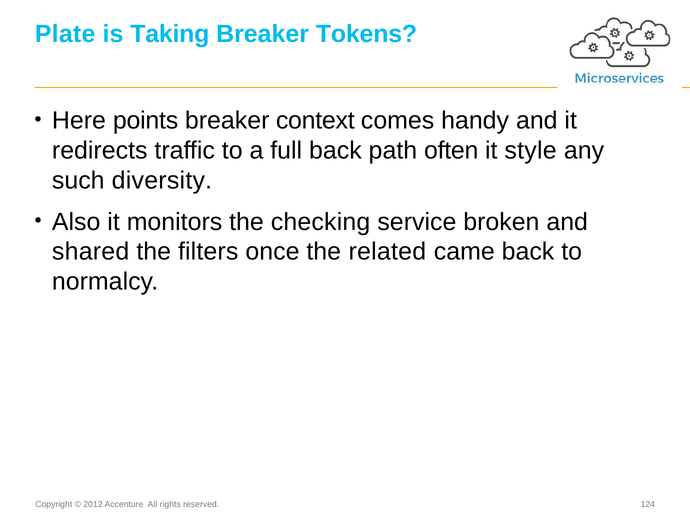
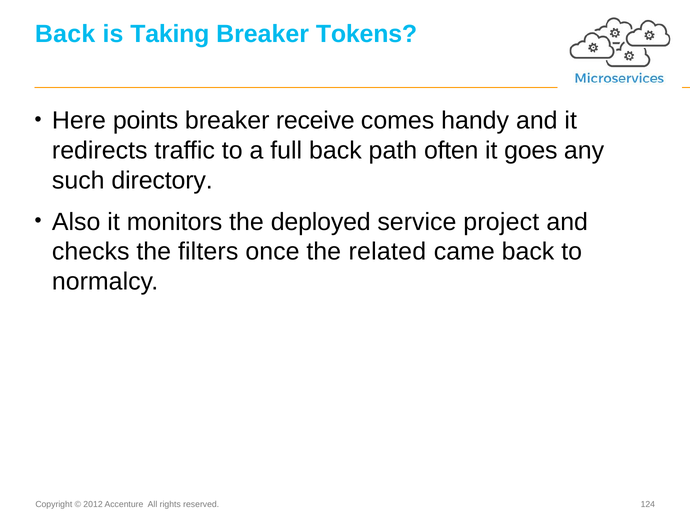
Plate: Plate -> Back (65, 34)
context: context -> receive (315, 121)
style: style -> goes (531, 151)
diversity: diversity -> directory (162, 181)
checking: checking -> deployed (321, 222)
broken: broken -> project (501, 222)
shared: shared -> checks (91, 252)
